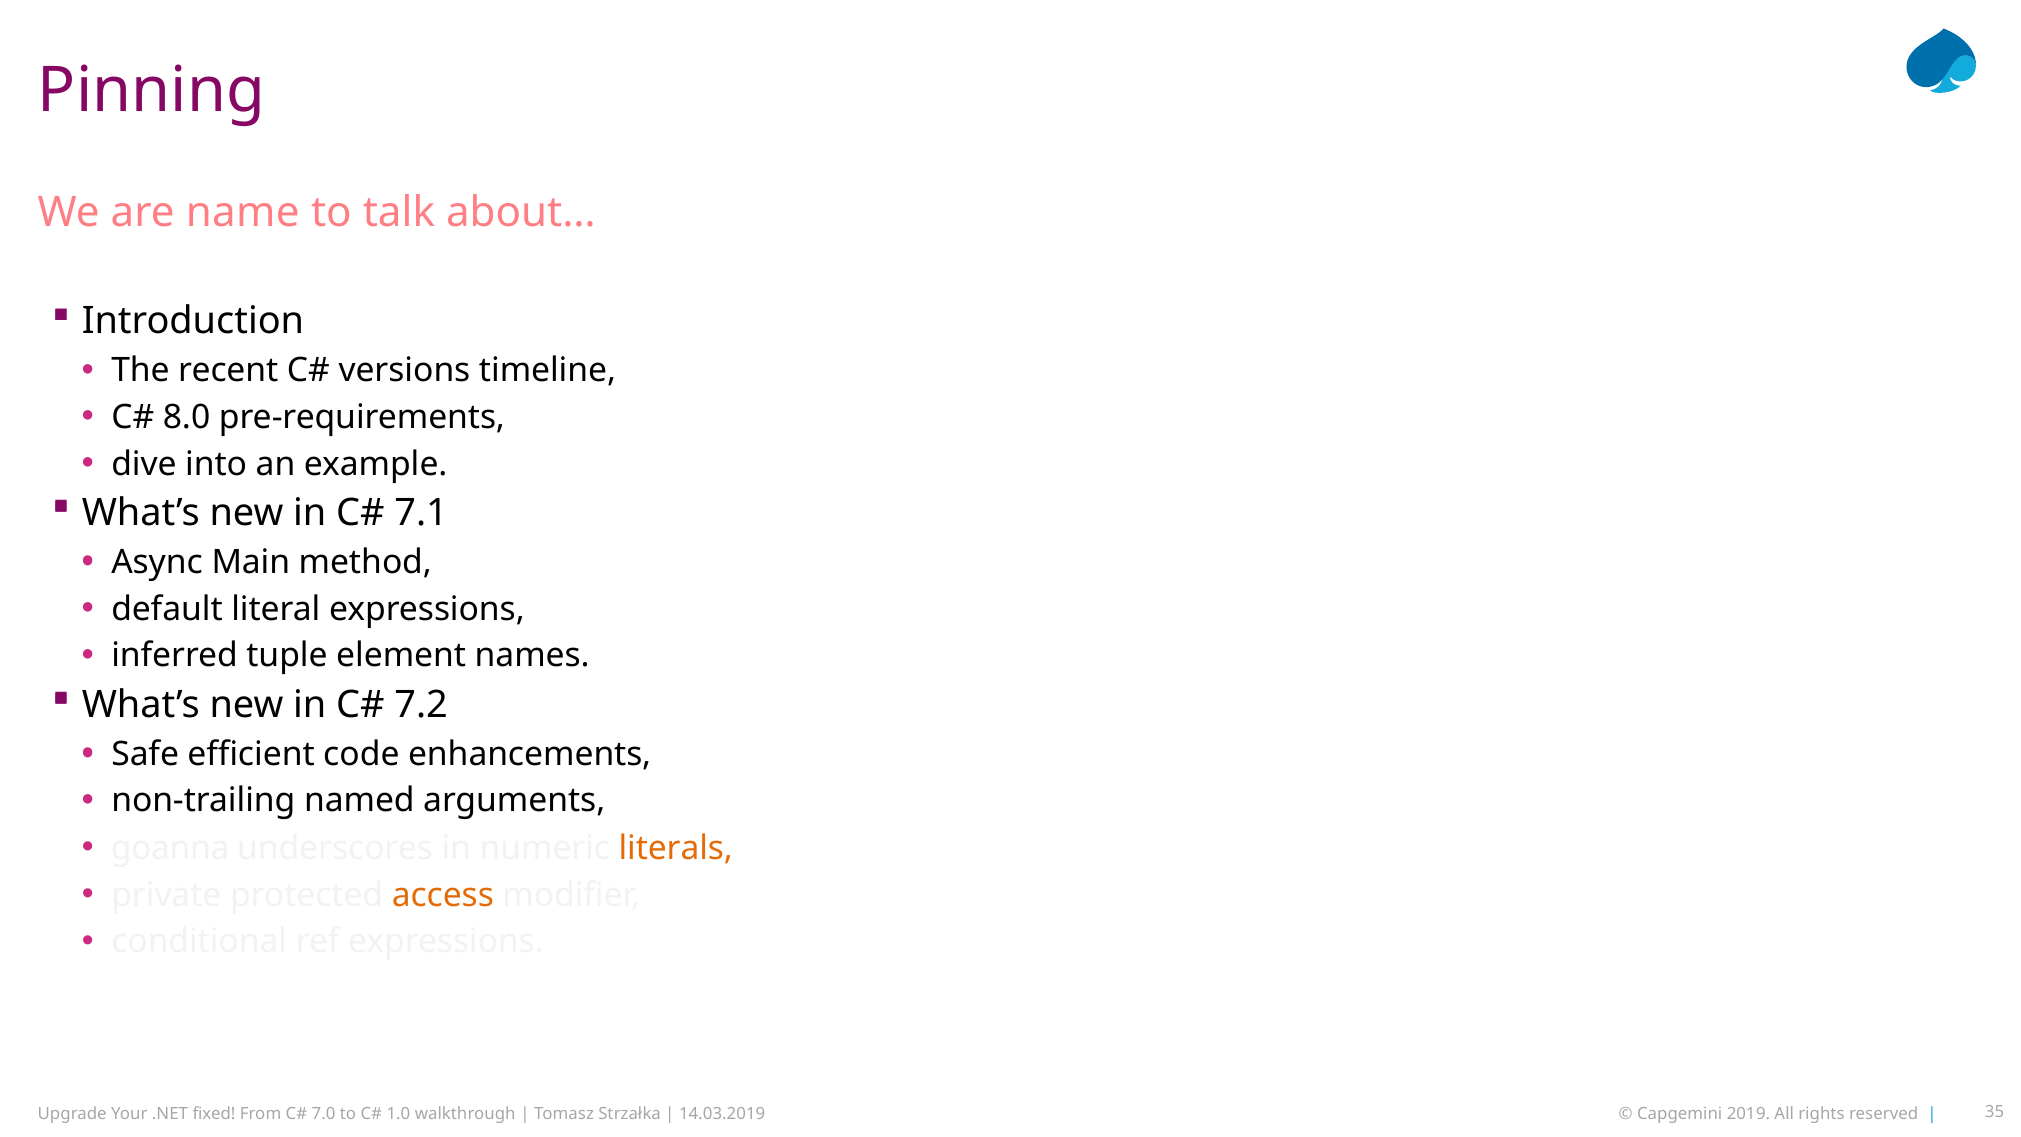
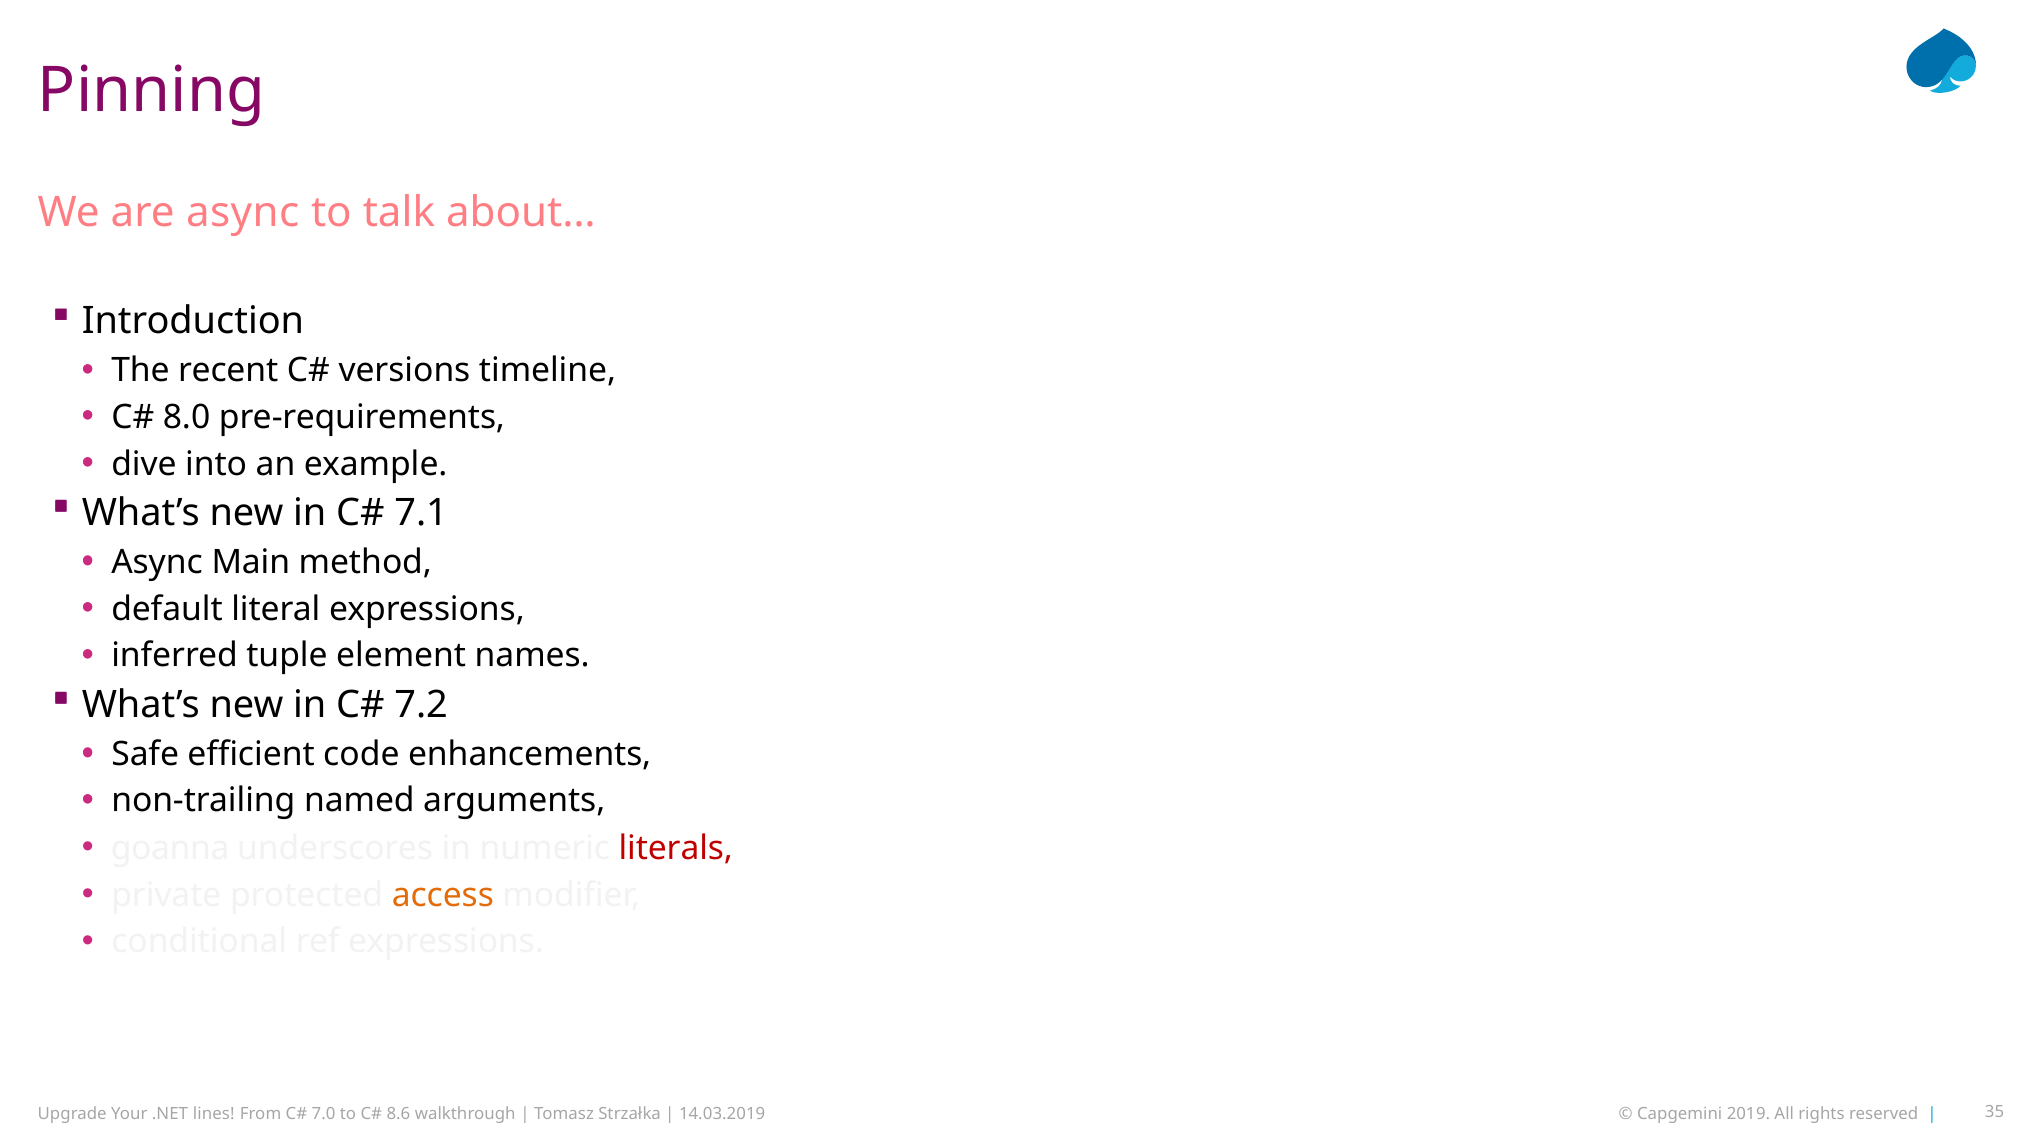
are name: name -> async (243, 213)
literals colour: orange -> red (676, 848)
fixed: fixed -> lines (214, 1114)
1.0: 1.0 -> 8.6 (398, 1114)
